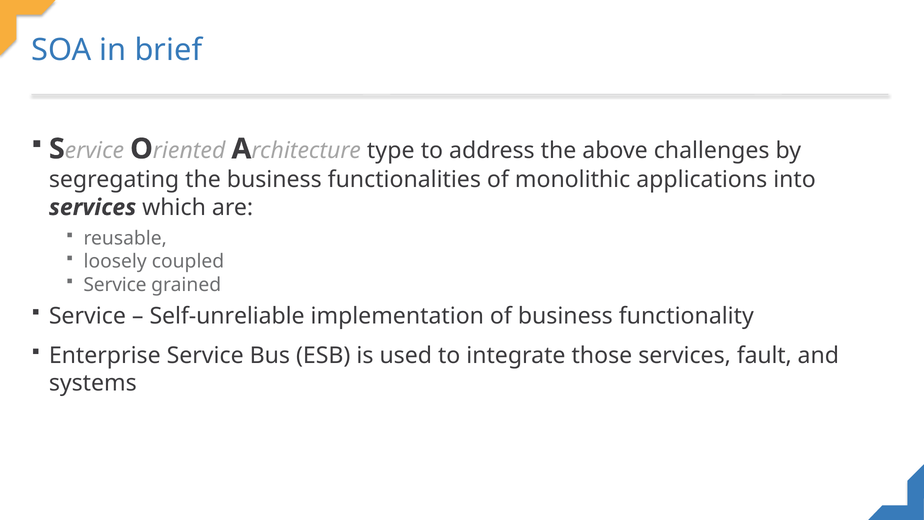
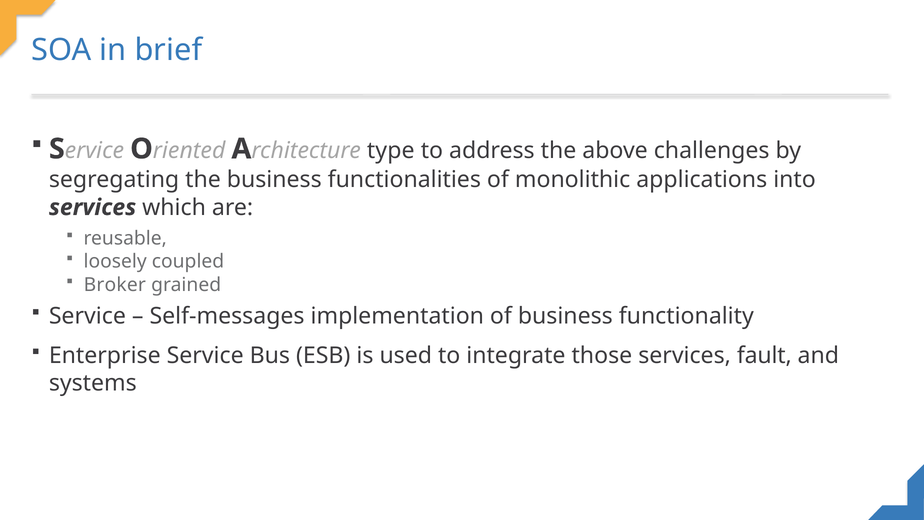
Service: Service -> Broker (115, 285)
Self-unreliable: Self-unreliable -> Self-messages (227, 316)
